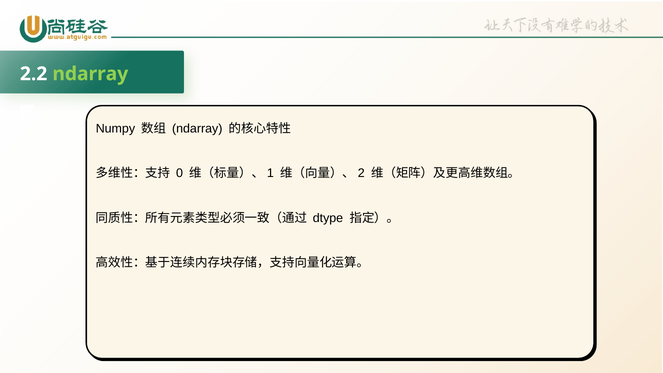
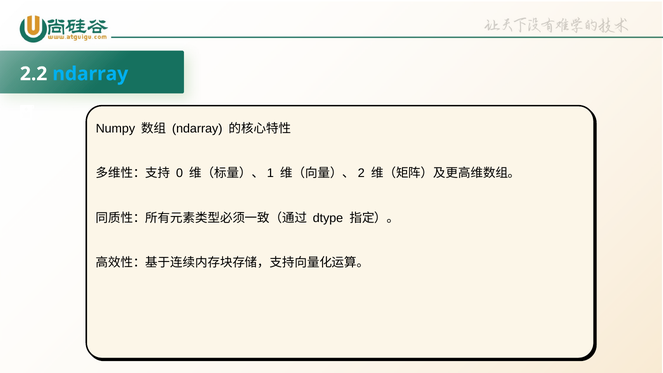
ndarray colour: light green -> light blue (90, 74)
